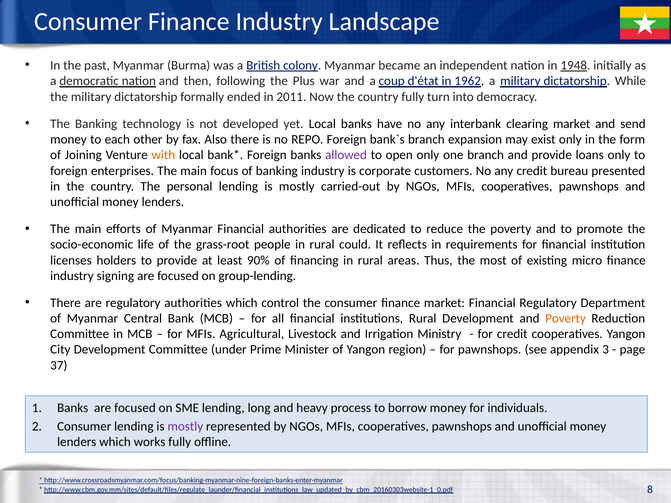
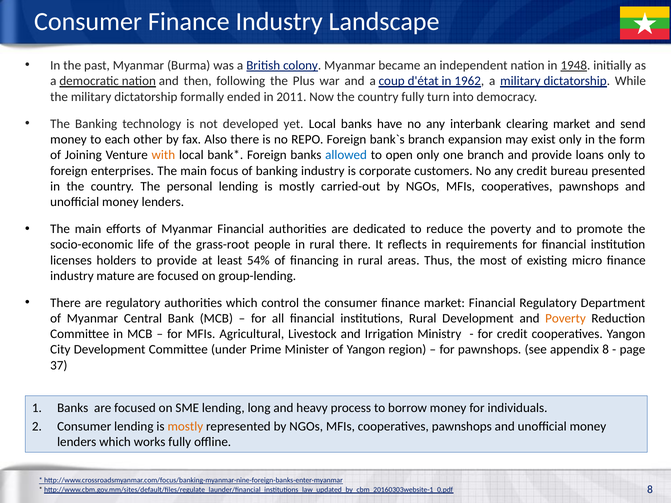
allowed colour: purple -> blue (346, 155)
rural could: could -> there (355, 245)
90%: 90% -> 54% (258, 260)
signing: signing -> mature (116, 276)
appendix 3: 3 -> 8 (606, 350)
mostly colour: purple -> orange (185, 427)
